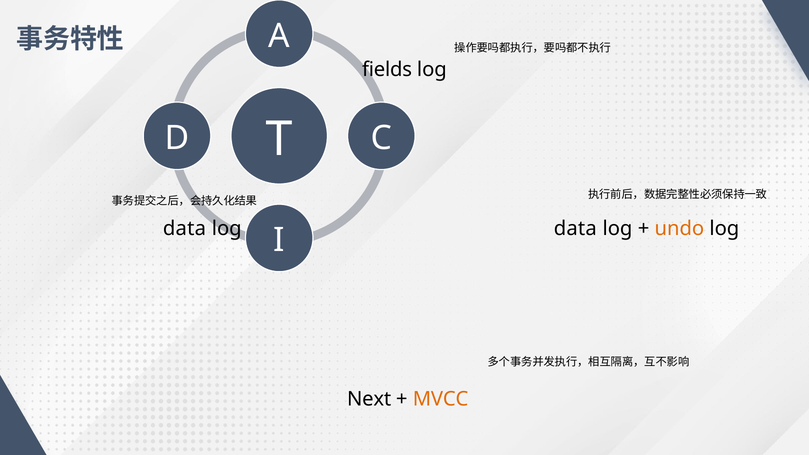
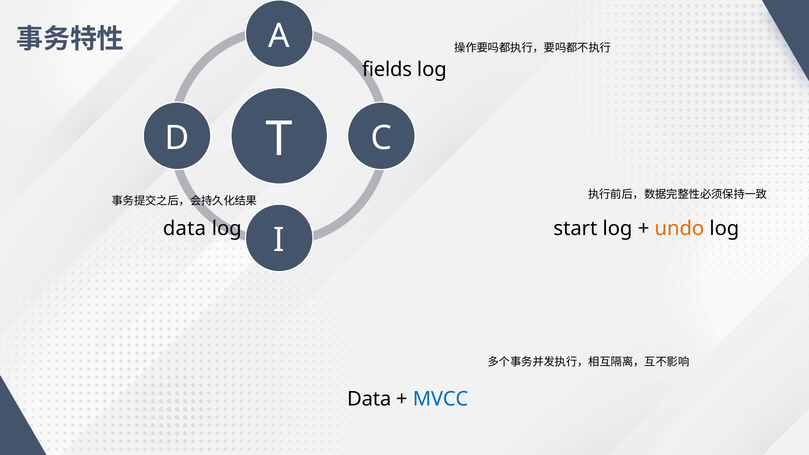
data: data -> start (575, 229)
Next: Next -> Data (369, 399)
MVCC colour: orange -> blue (441, 399)
